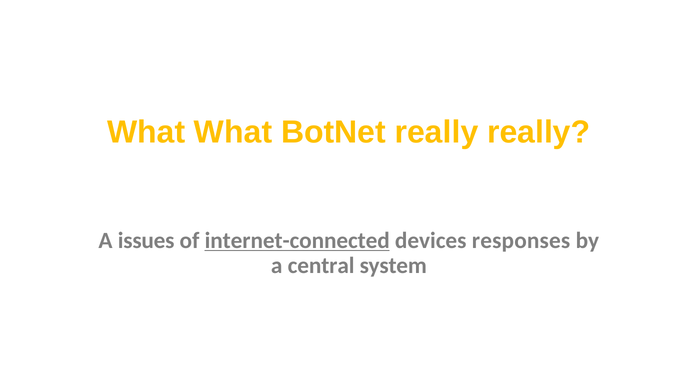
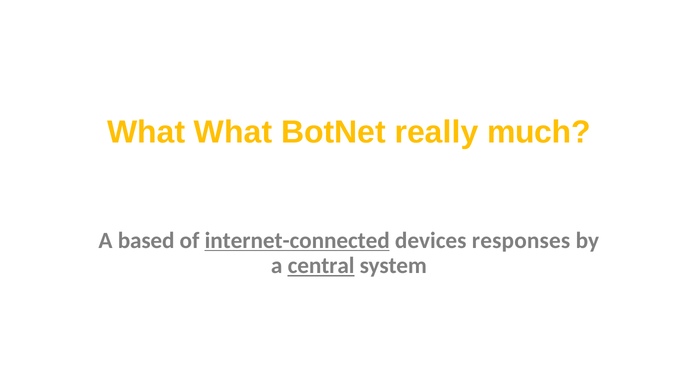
really really: really -> much (539, 132)
issues: issues -> based (146, 241)
central underline: none -> present (321, 266)
